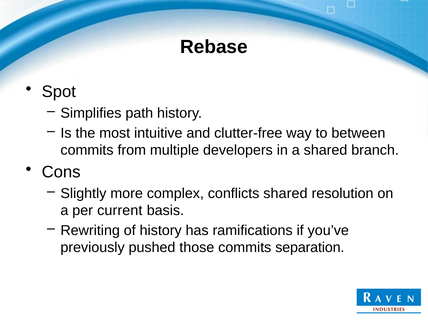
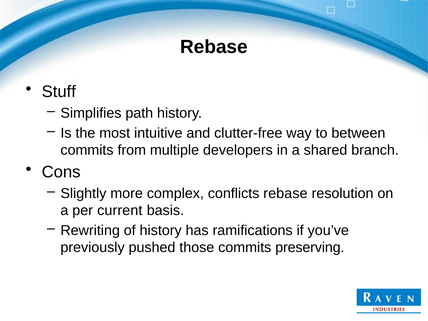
Spot: Spot -> Stuff (59, 92)
conflicts shared: shared -> rebase (285, 193)
separation: separation -> preserving (310, 248)
